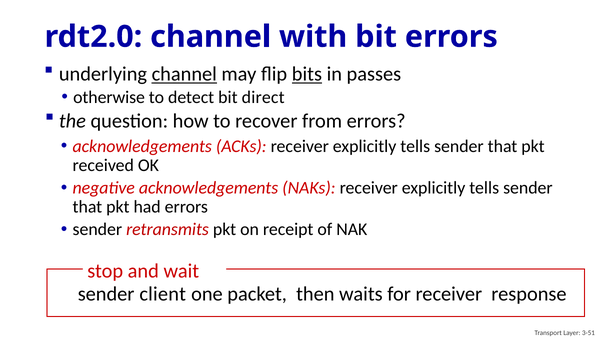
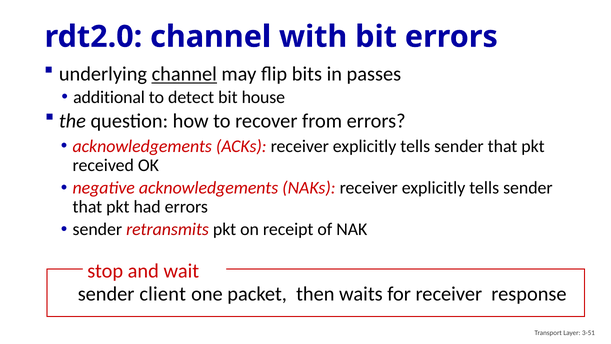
bits underline: present -> none (307, 74)
otherwise: otherwise -> additional (109, 97)
direct: direct -> house (263, 97)
